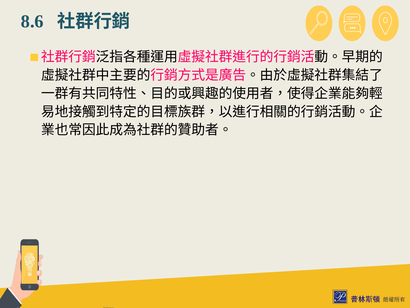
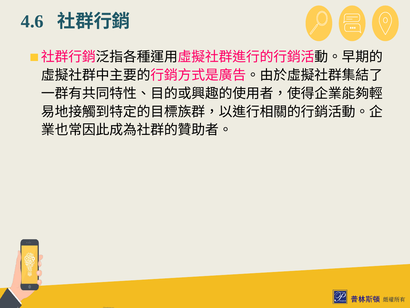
8.6: 8.6 -> 4.6 (32, 21)
